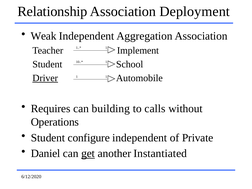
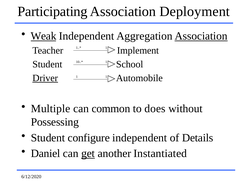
Relationship: Relationship -> Participating (52, 11)
Weak underline: none -> present (44, 36)
Association underline: none -> present (201, 36)
Requires: Requires -> Multiple (51, 109)
building: building -> common (111, 109)
calls: calls -> does (155, 109)
Operations: Operations -> Possessing (55, 122)
Private: Private -> Details (198, 138)
